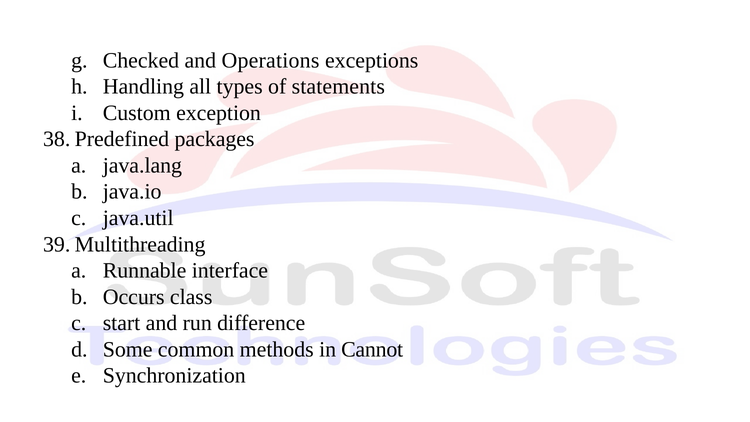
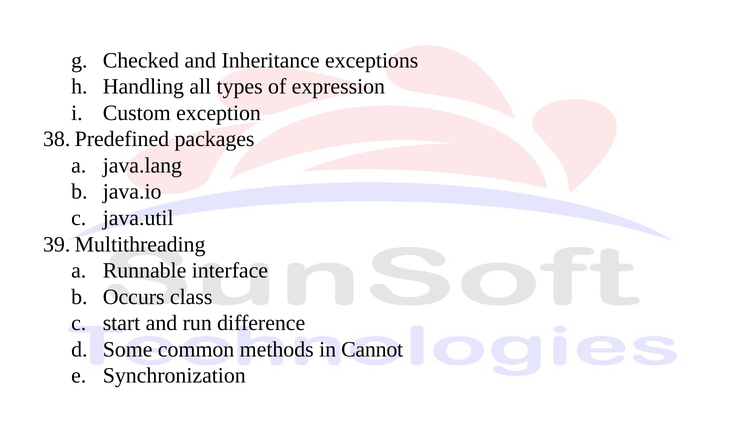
Operations: Operations -> Inheritance (271, 60)
statements: statements -> expression (338, 87)
